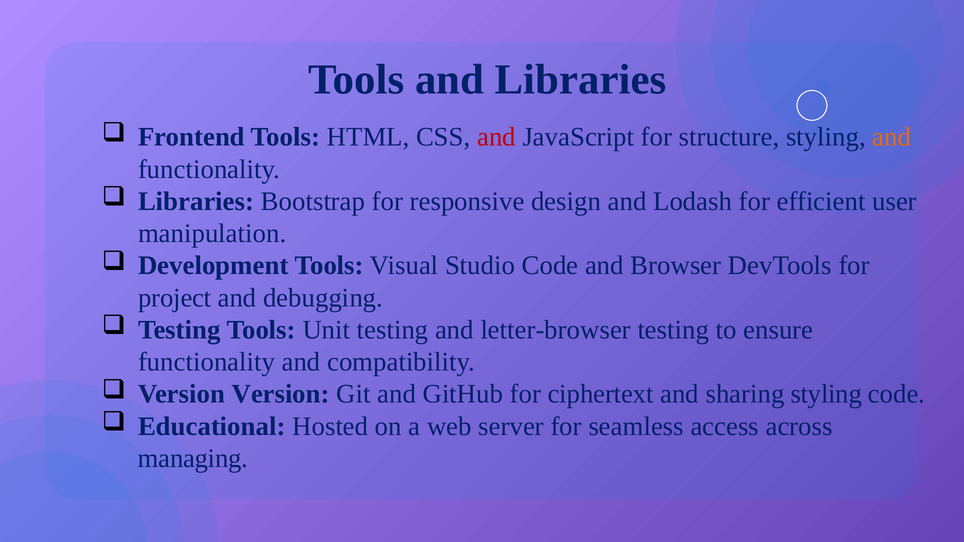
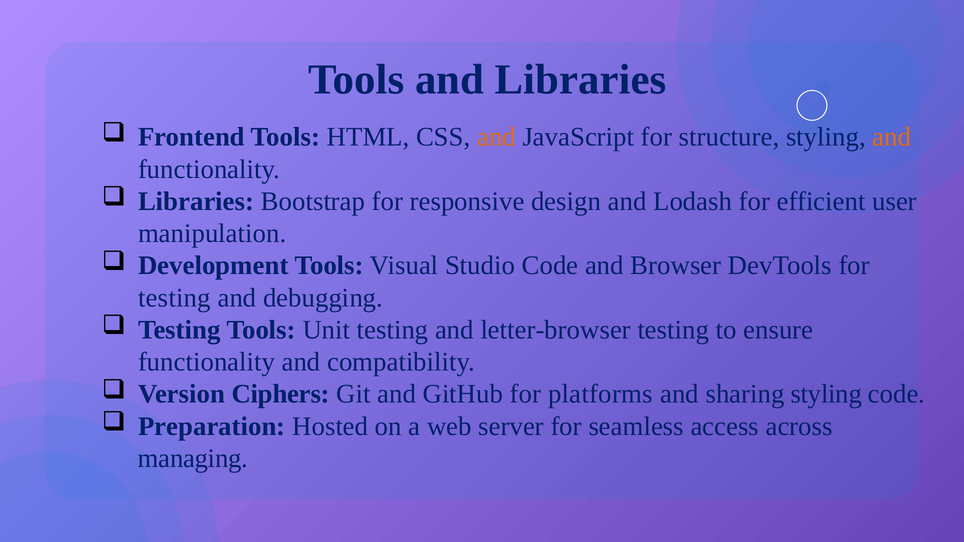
and colour: red -> orange (497, 137)
project: project -> testing (174, 298)
Version Version: Version -> Ciphers (281, 394)
ciphertext: ciphertext -> platforms (600, 394)
Educational: Educational -> Preparation (212, 426)
